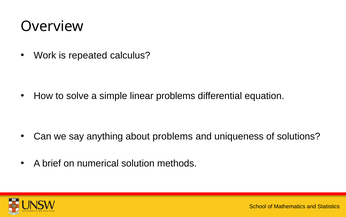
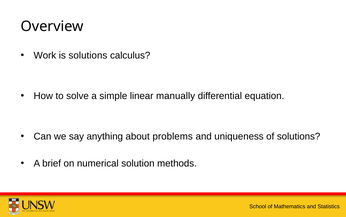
is repeated: repeated -> solutions (88, 55)
linear problems: problems -> manually (176, 96)
